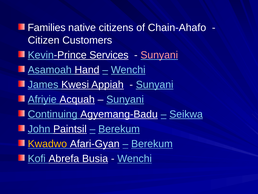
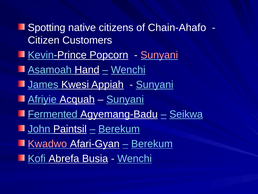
Families: Families -> Spotting (47, 28)
Services: Services -> Popcorn (109, 55)
Continuing: Continuing -> Fermented (53, 114)
Kwadwo colour: yellow -> pink (47, 143)
